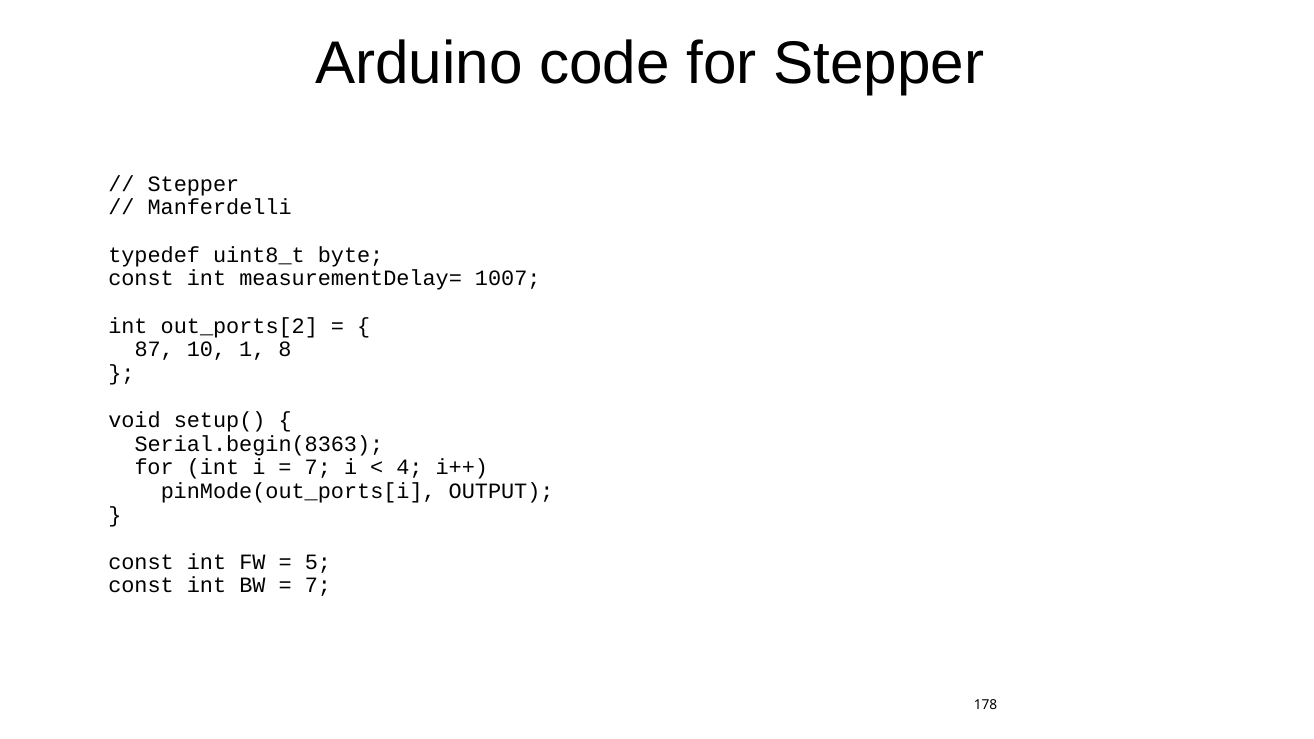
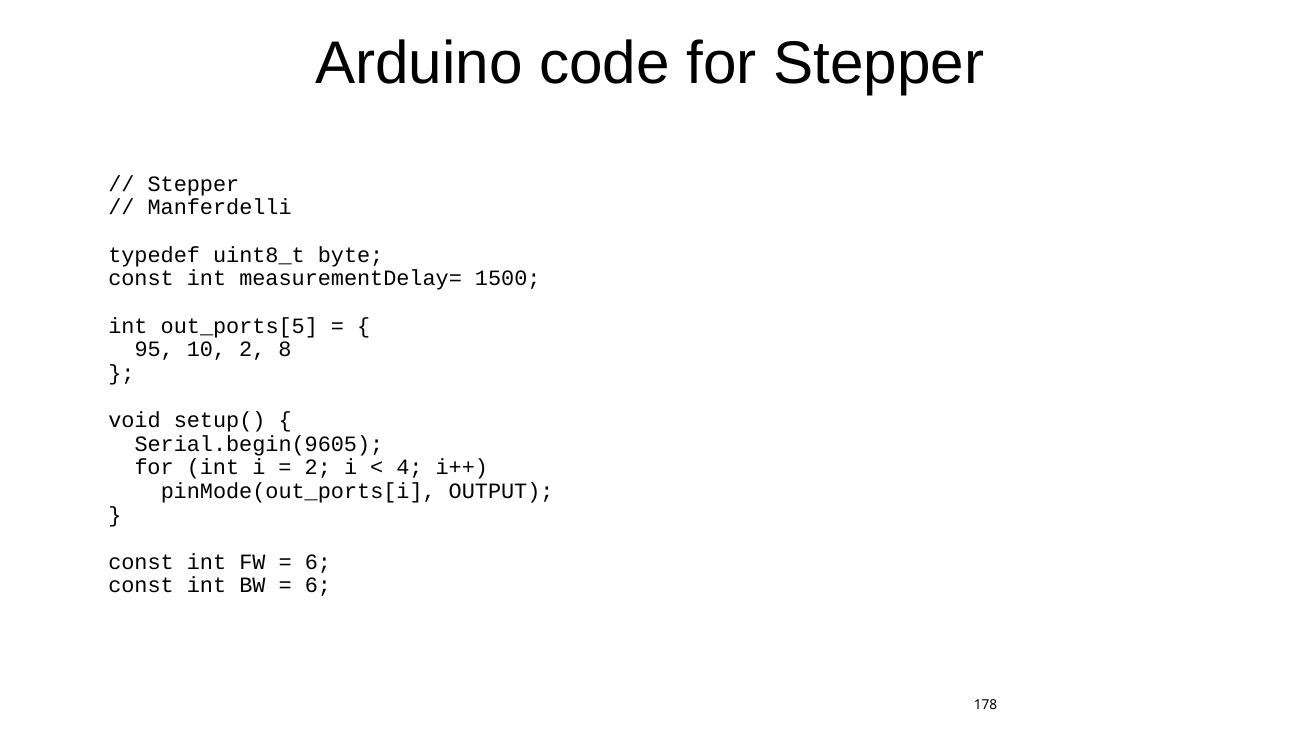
1007: 1007 -> 1500 (508, 279)
out_ports[2: out_ports[2 -> out_ports[5 (239, 326)
87: 87 -> 95 (154, 350)
10 1: 1 -> 2 (252, 350)
Serial.begin(8363: Serial.begin(8363 -> Serial.begin(9605 (259, 444)
7: 7 -> 2 (318, 468)
5: 5 -> 6 (318, 562)
7: 7 -> 6 (318, 586)
